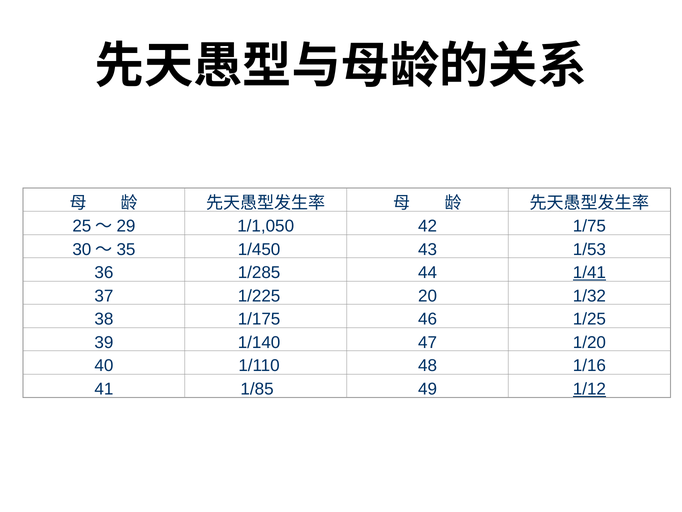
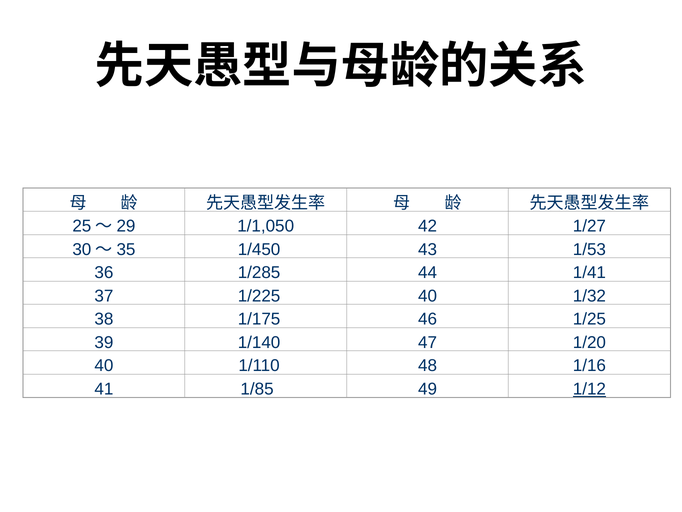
1/75: 1/75 -> 1/27 (589, 226)
1/41 underline: present -> none (589, 272)
1/225 20: 20 -> 40 (428, 296)
